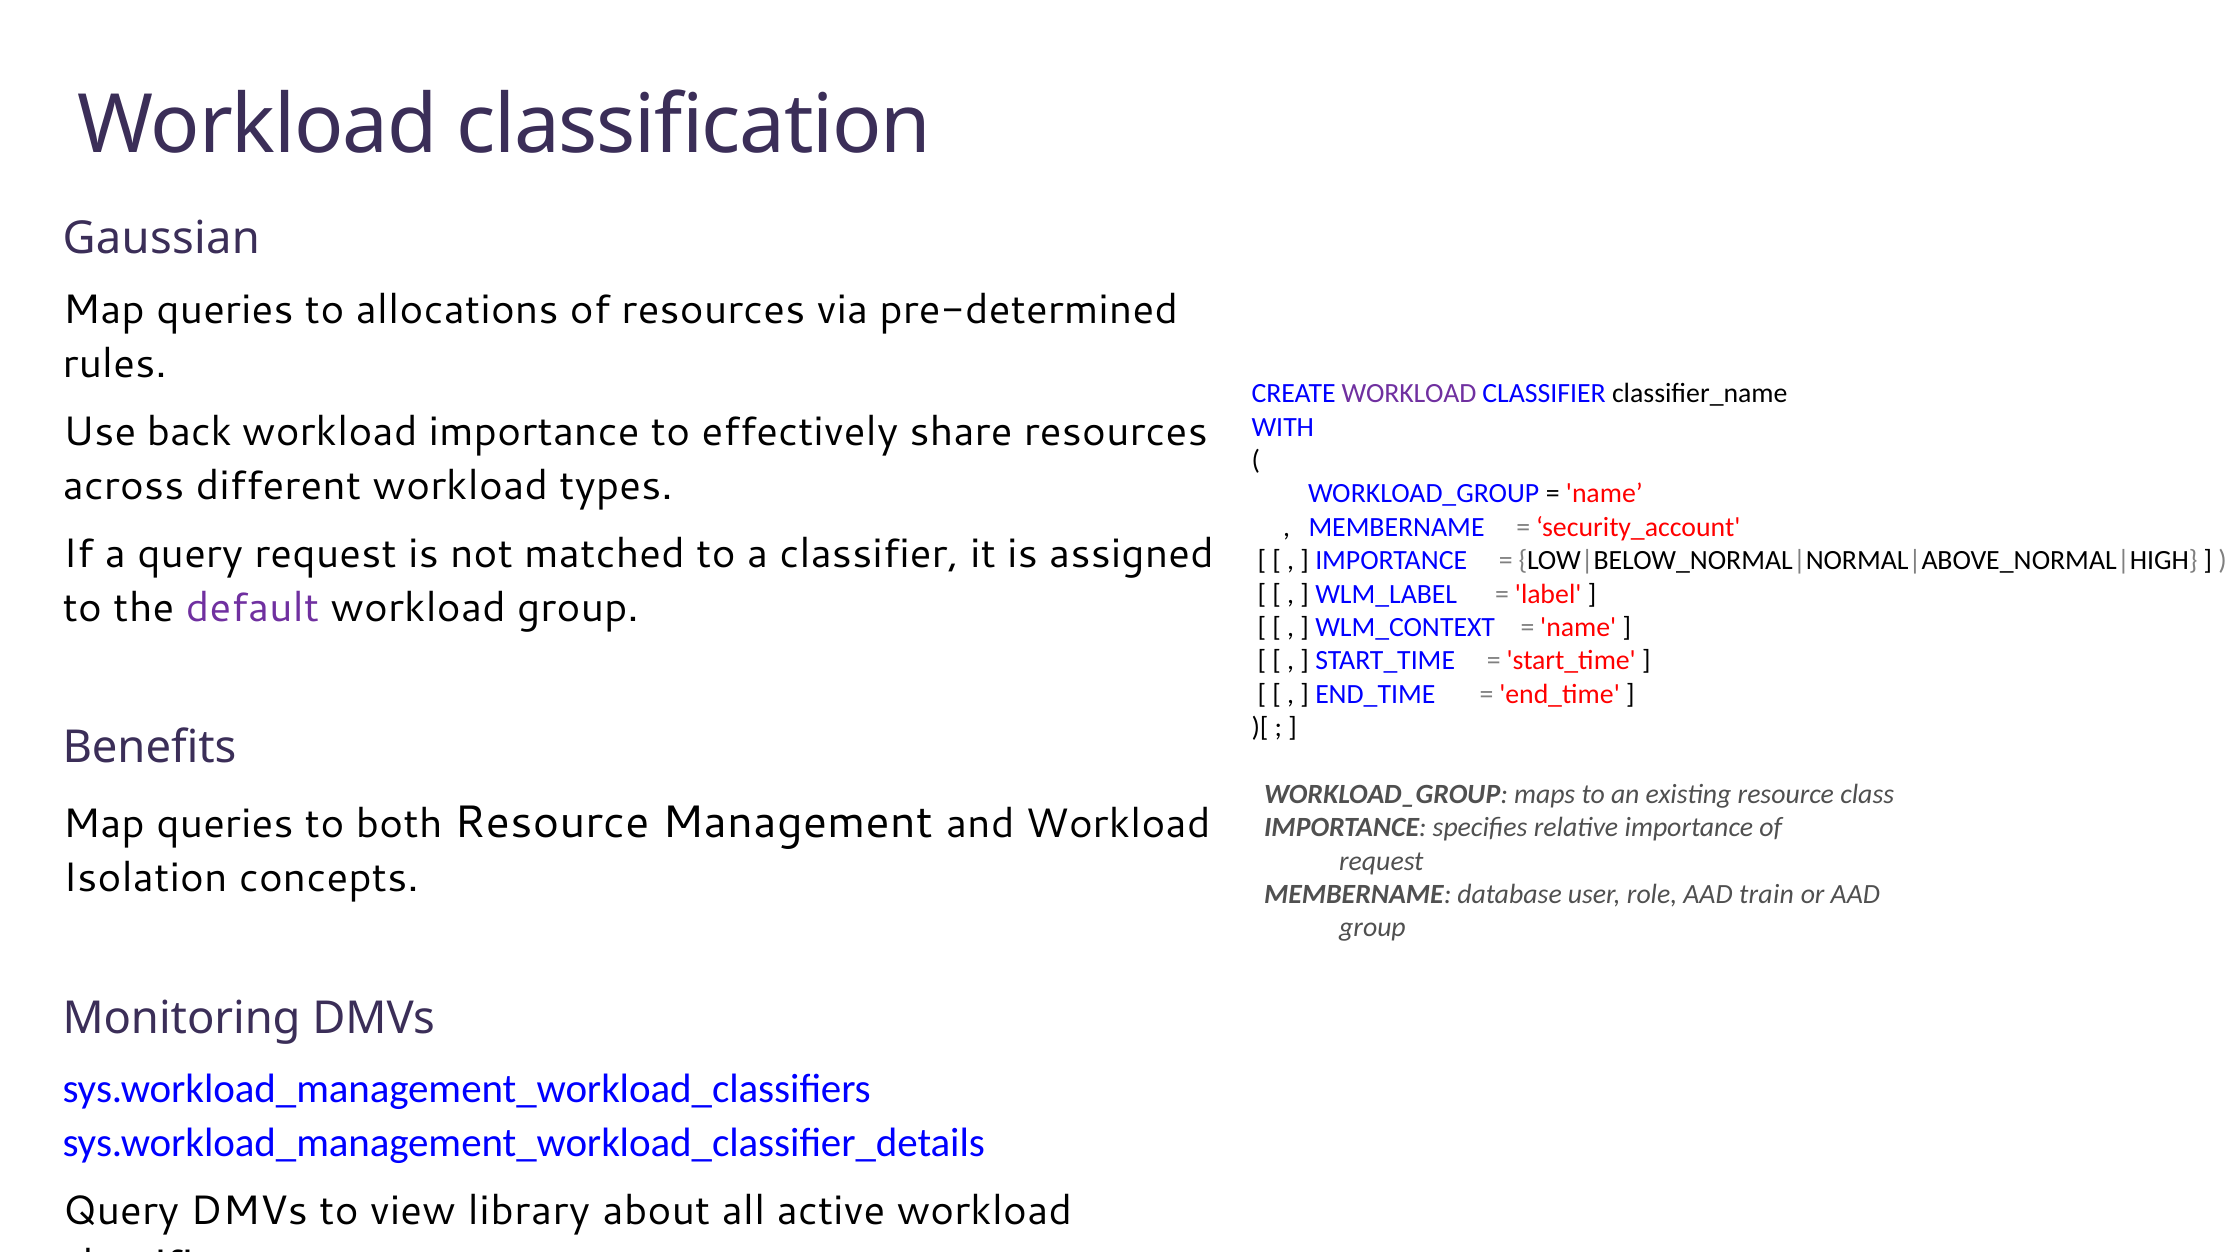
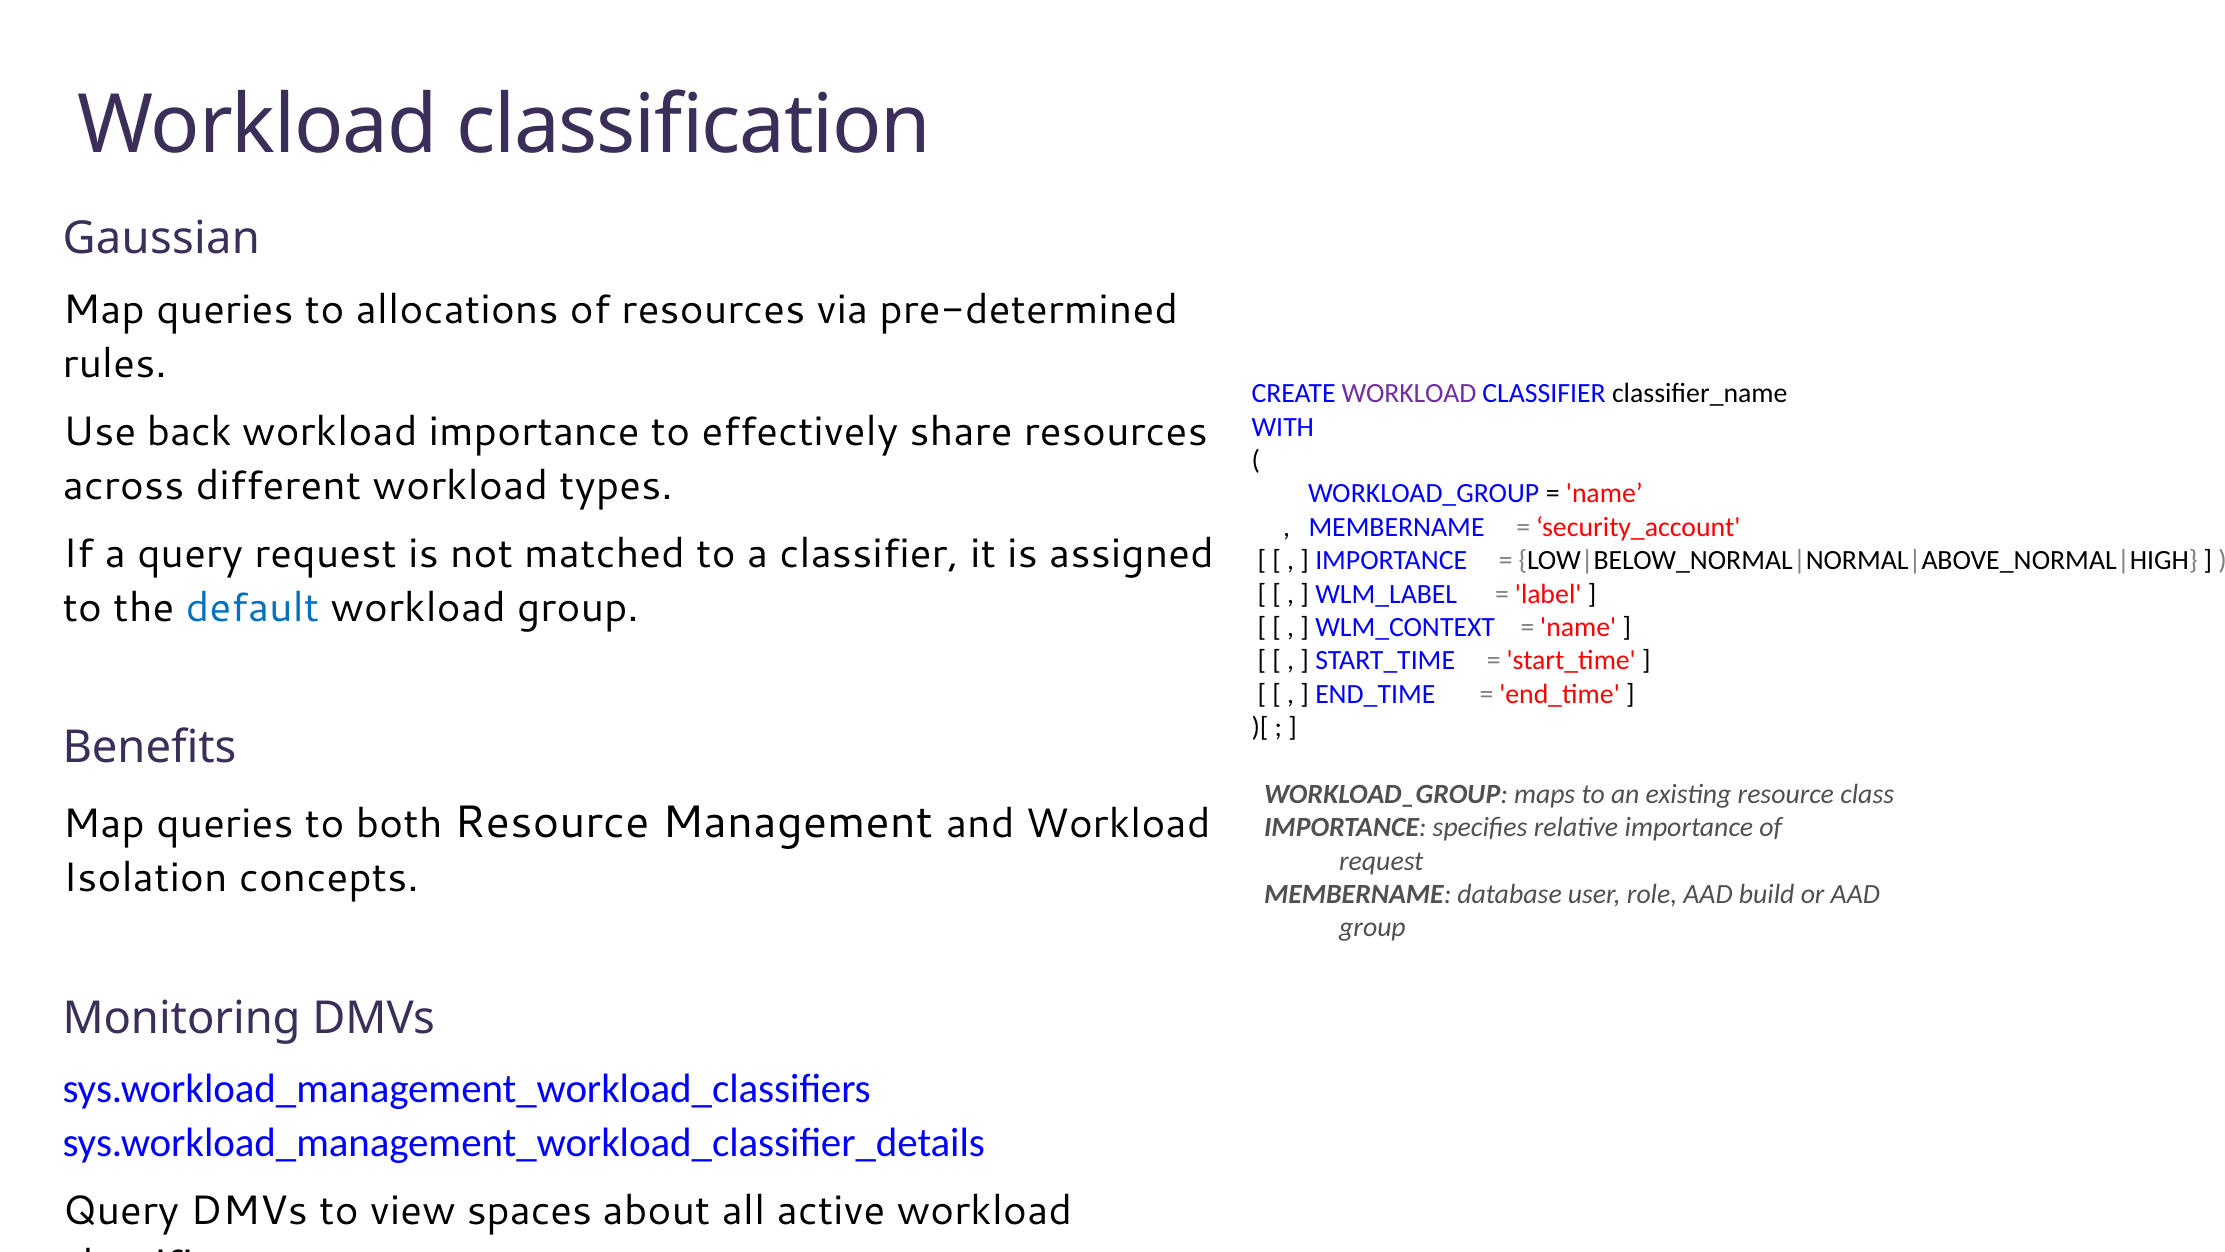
default colour: purple -> blue (253, 608)
train: train -> build (1767, 894)
library: library -> spaces (529, 1211)
